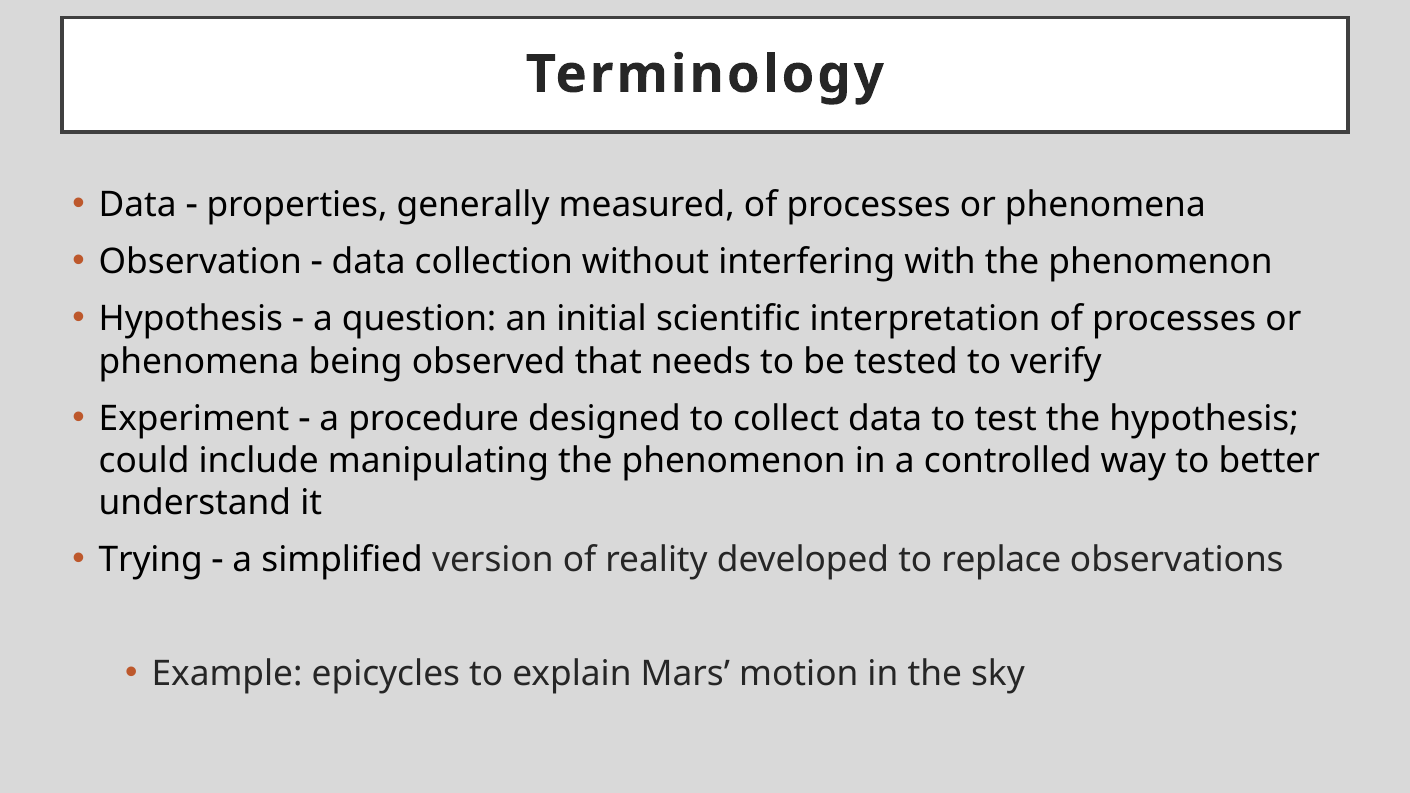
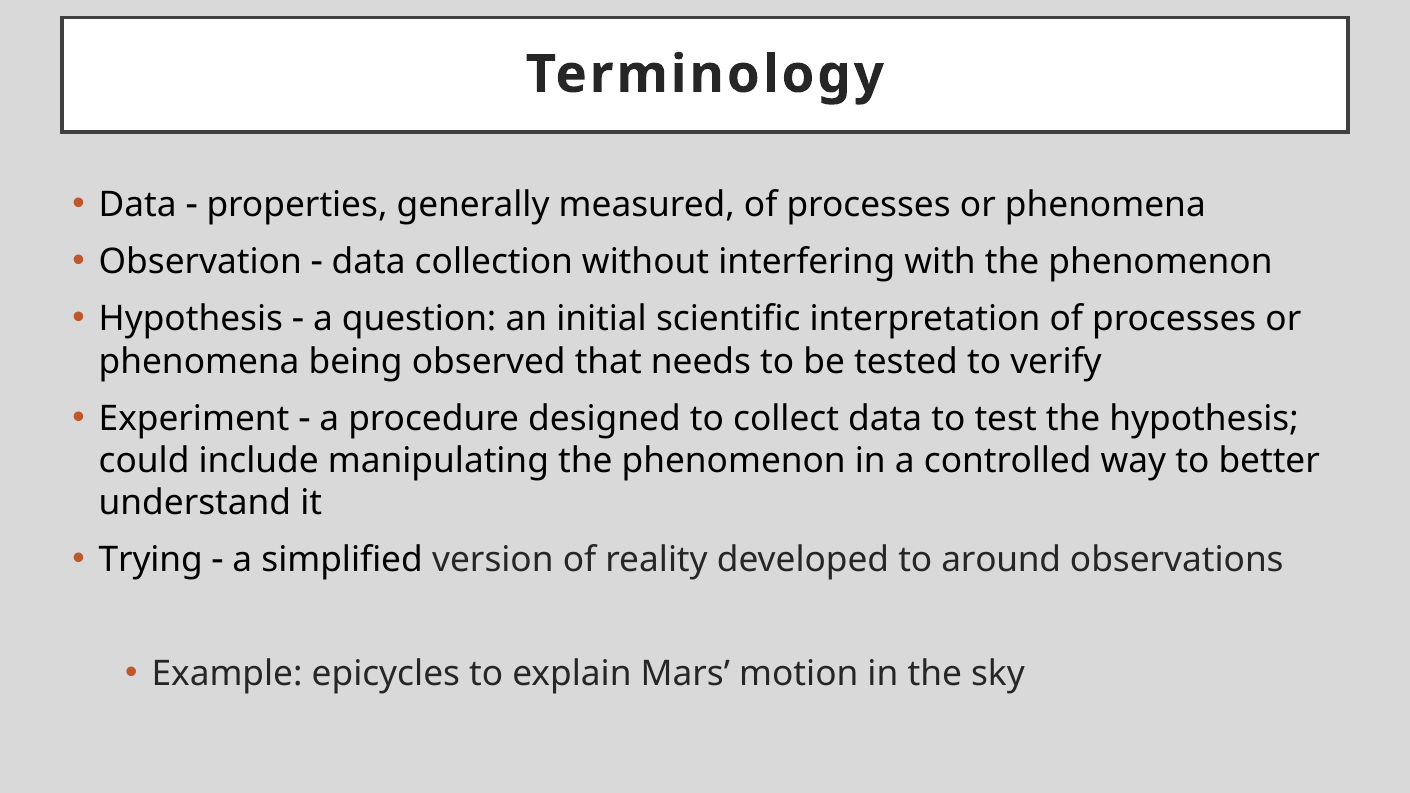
replace: replace -> around (1001, 560)
